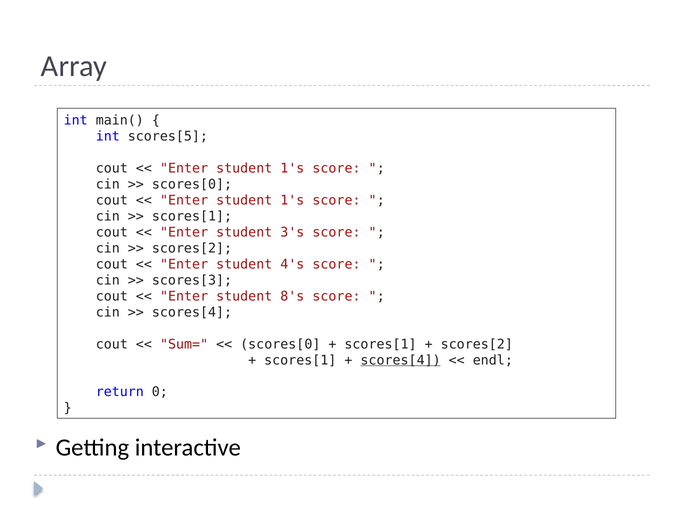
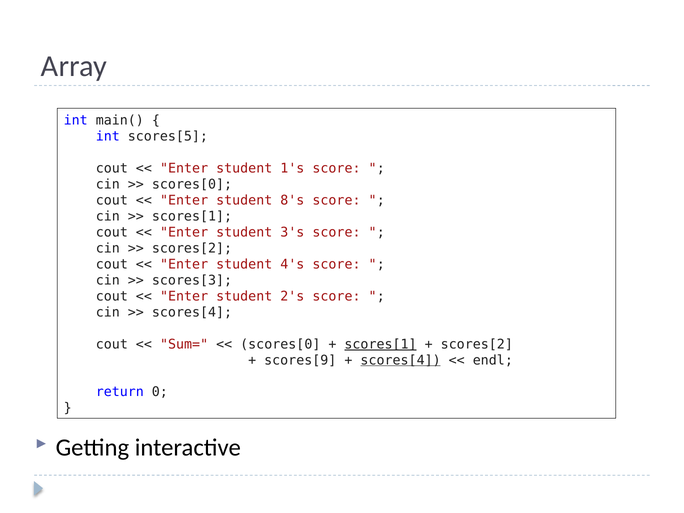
1's: 1's -> 8's (292, 200)
8's: 8's -> 2's (292, 296)
scores[1 underline: none -> present (381, 344)
scores[1: scores[1 -> scores[9 (300, 360)
